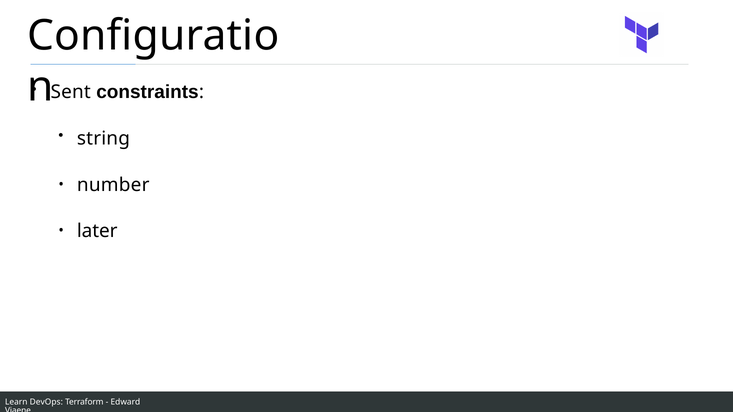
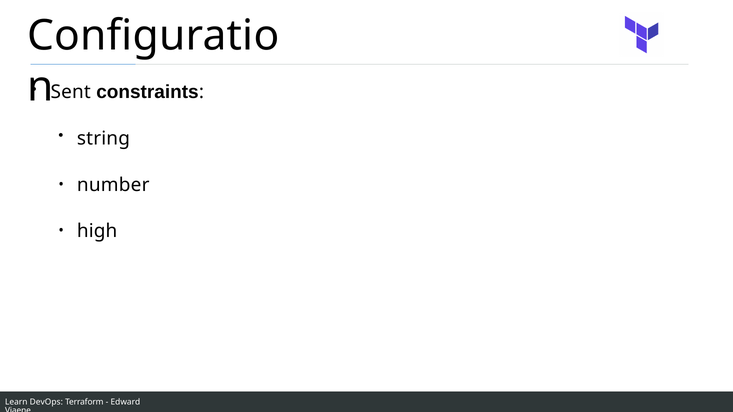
later: later -> high (97, 231)
